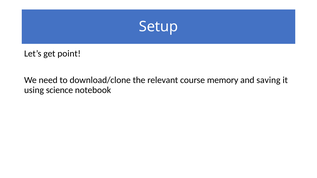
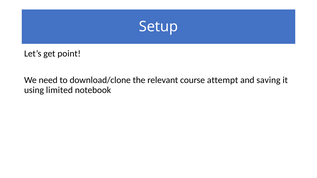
memory: memory -> attempt (223, 80)
science: science -> limited (59, 90)
